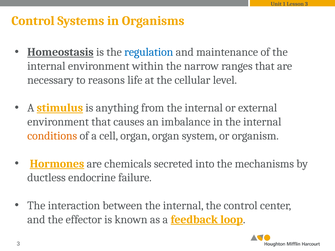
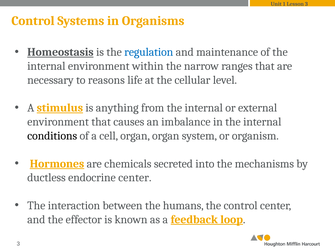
conditions colour: orange -> black (52, 136)
endocrine failure: failure -> center (135, 178)
between the internal: internal -> humans (183, 206)
